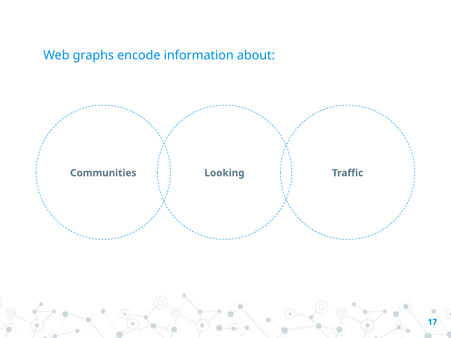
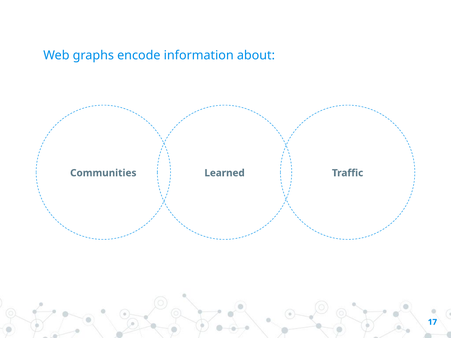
Looking: Looking -> Learned (225, 173)
